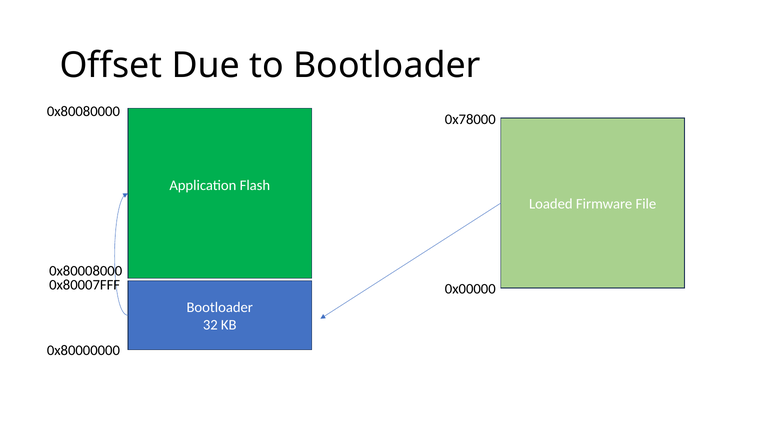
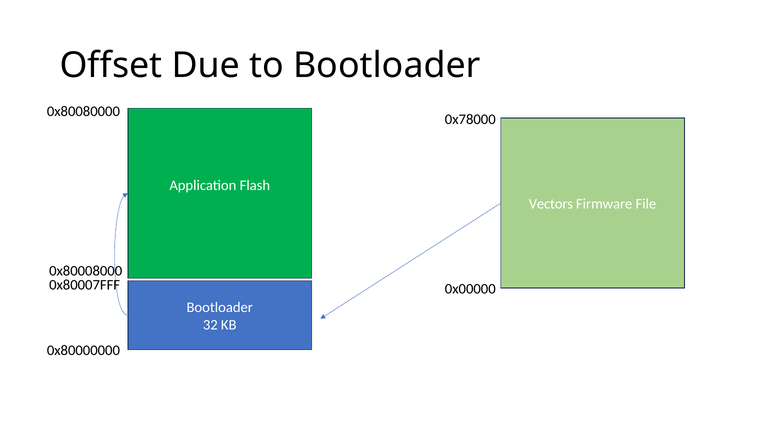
Loaded: Loaded -> Vectors (551, 204)
